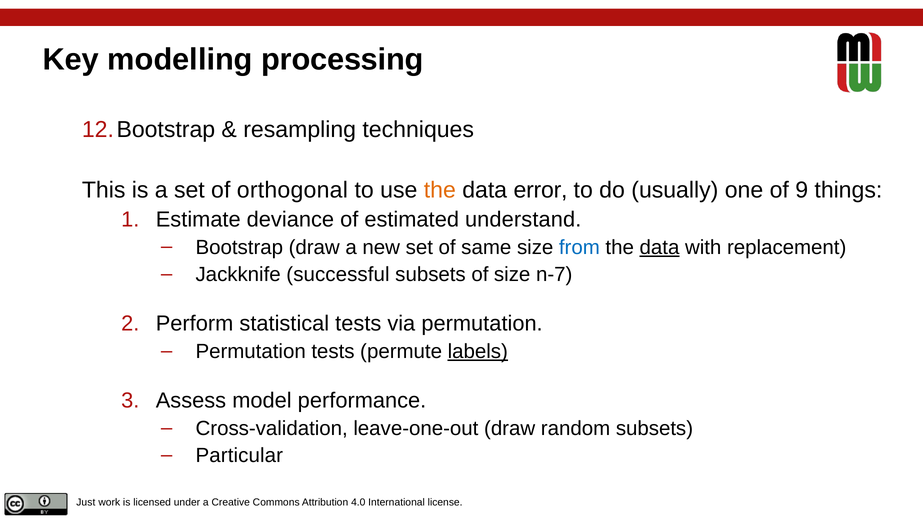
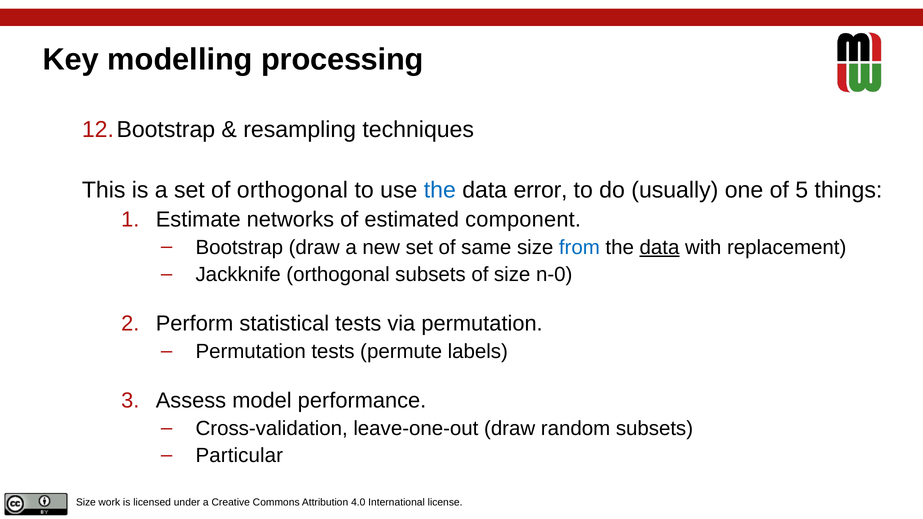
the colour: orange -> blue (440, 190)
9: 9 -> 5 (802, 190)
deviance: deviance -> networks (290, 220)
understand: understand -> component (523, 220)
Jackknife successful: successful -> orthogonal (338, 275)
n-7: n-7 -> n-0 (554, 275)
labels underline: present -> none (478, 352)
Just: Just -> Size (86, 502)
